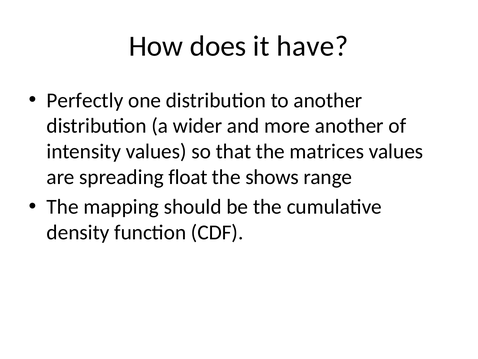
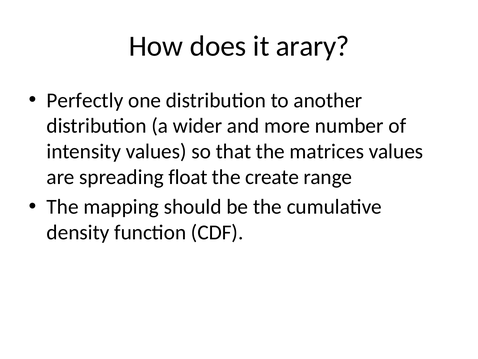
have: have -> arary (313, 46)
more another: another -> number (349, 126)
shows: shows -> create (272, 177)
